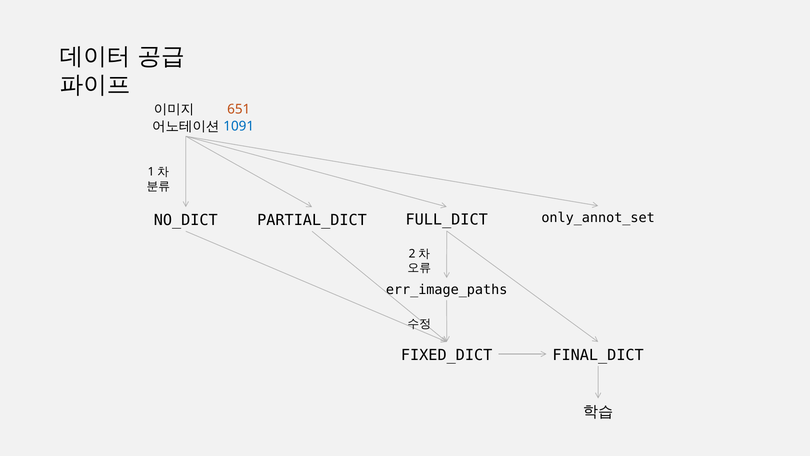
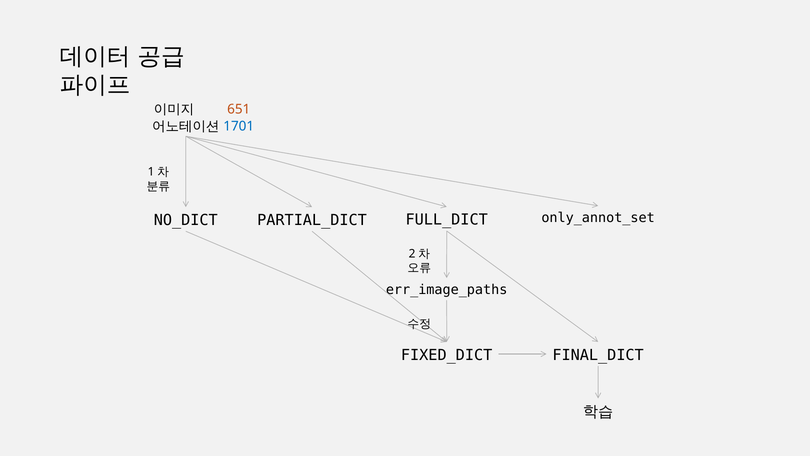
1091: 1091 -> 1701 (239, 126)
